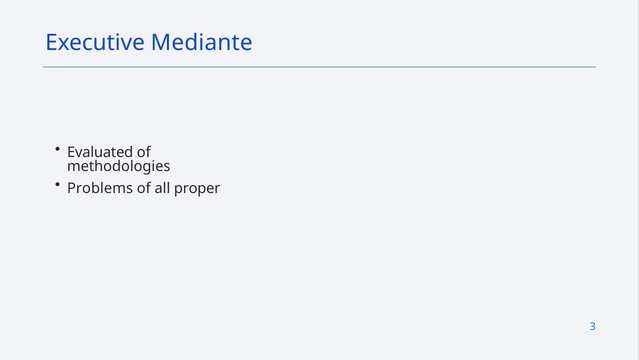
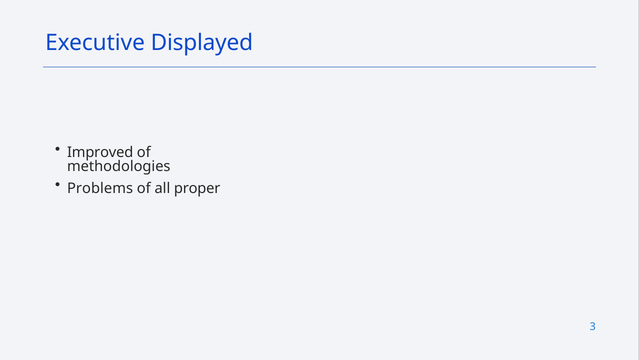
Mediante: Mediante -> Displayed (202, 43)
Evaluated: Evaluated -> Improved (100, 152)
